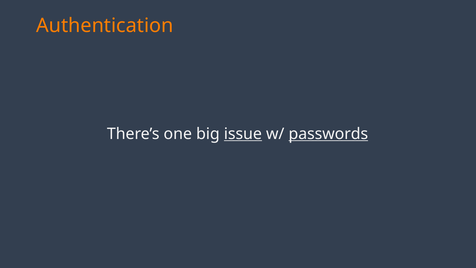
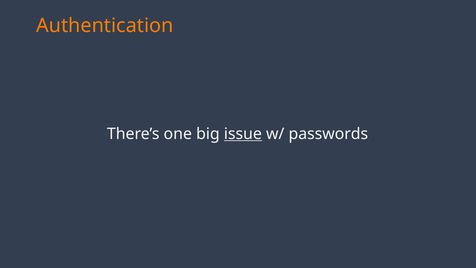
passwords underline: present -> none (328, 134)
